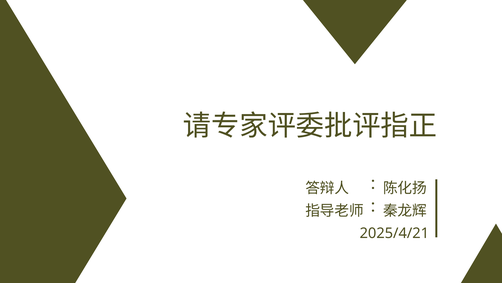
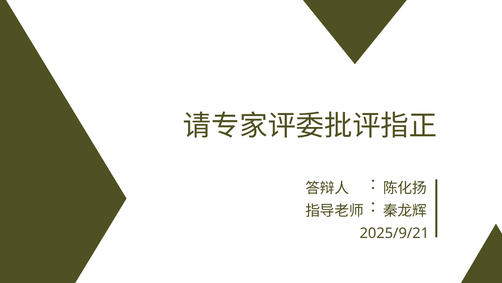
2025/4/21: 2025/4/21 -> 2025/9/21 (394, 233)
